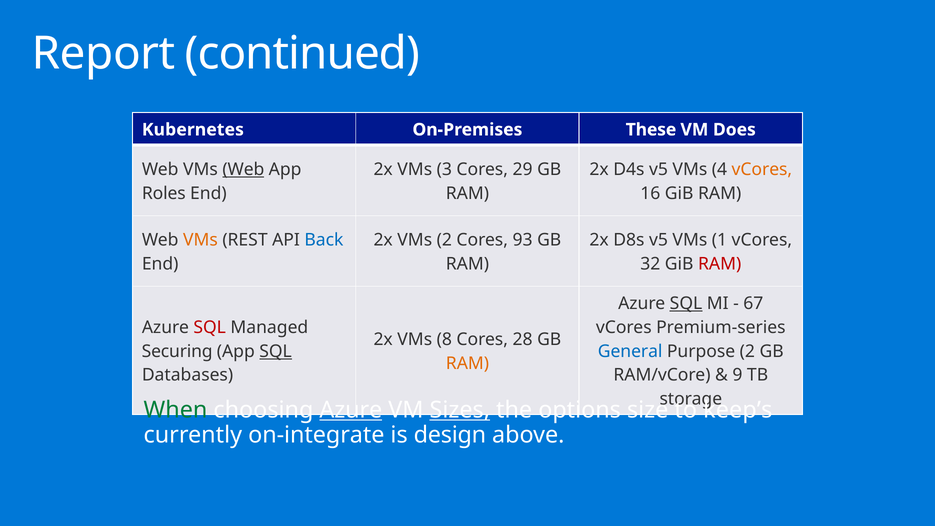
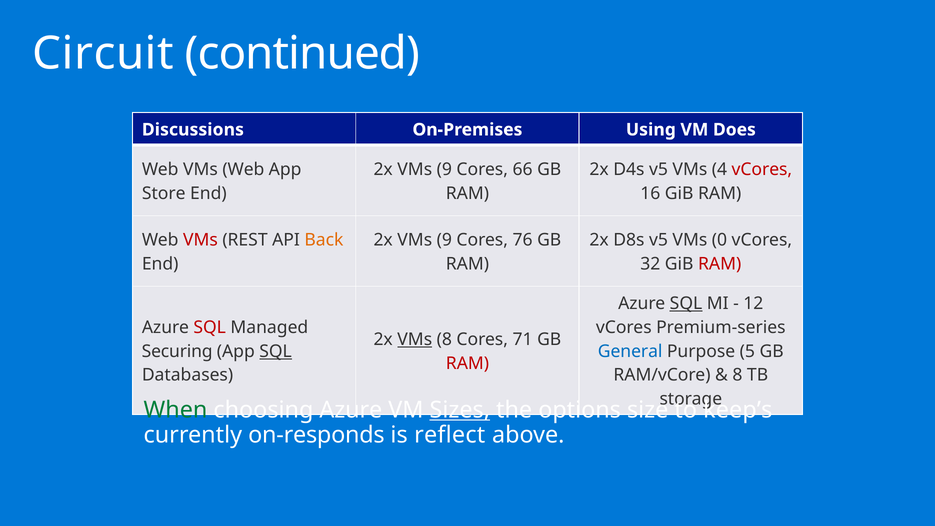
Report: Report -> Circuit (103, 54)
Kubernetes: Kubernetes -> Discussions (193, 130)
These: These -> Using (651, 130)
Web underline: present -> none (243, 169)
3: 3 -> 9 (444, 169)
29: 29 -> 66 (523, 169)
vCores colour: orange -> red (762, 169)
Roles: Roles -> Store (164, 193)
VMs colour: orange -> red (200, 240)
Back colour: blue -> orange (324, 240)
2: 2 -> 9 (444, 240)
93: 93 -> 76 (523, 240)
1: 1 -> 0 (719, 240)
67: 67 -> 12 (753, 304)
VMs underline: none -> present (415, 339)
28: 28 -> 71 (523, 339)
Purpose 2: 2 -> 5 (747, 351)
RAM colour: orange -> red (467, 363)
9: 9 -> 8 (737, 375)
Azure underline: present -> none (351, 410)
on-integrate: on-integrate -> on-responds (316, 435)
design: design -> reflect (450, 435)
